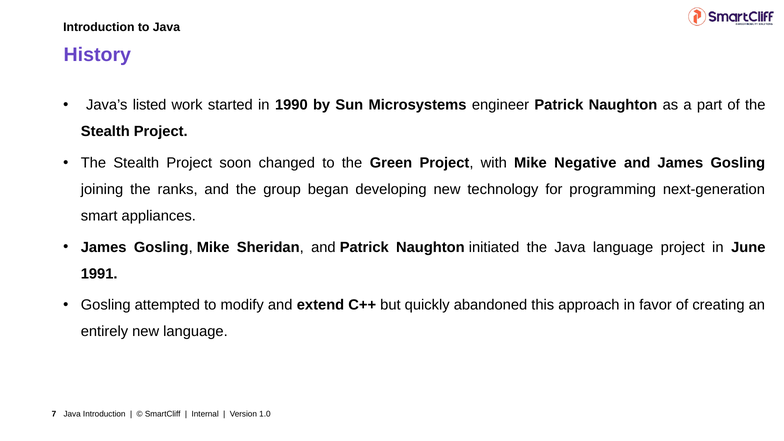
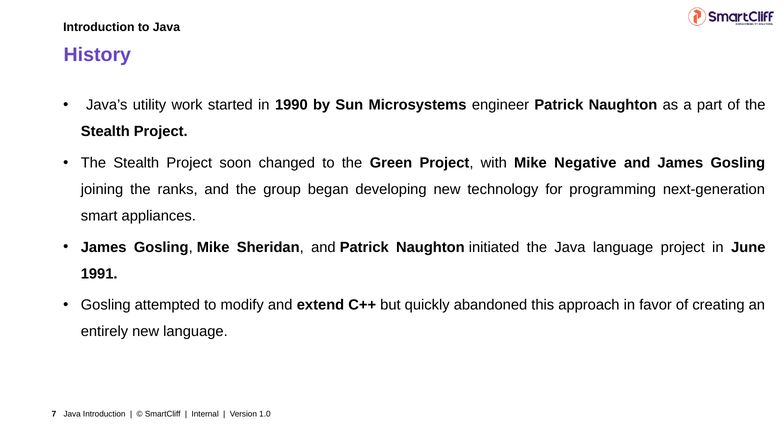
listed: listed -> utility (150, 105)
